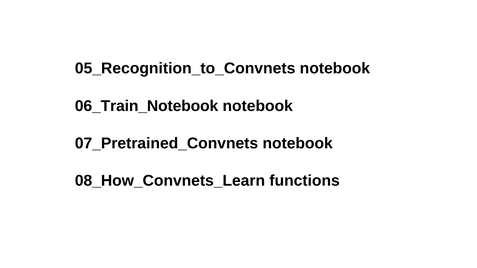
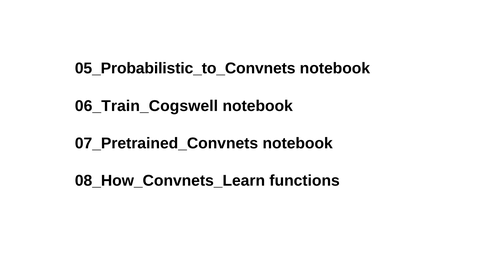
05_Recognition_to_Convnets: 05_Recognition_to_Convnets -> 05_Probabilistic_to_Convnets (185, 69)
06_Train_Notebook: 06_Train_Notebook -> 06_Train_Cogswell (146, 106)
